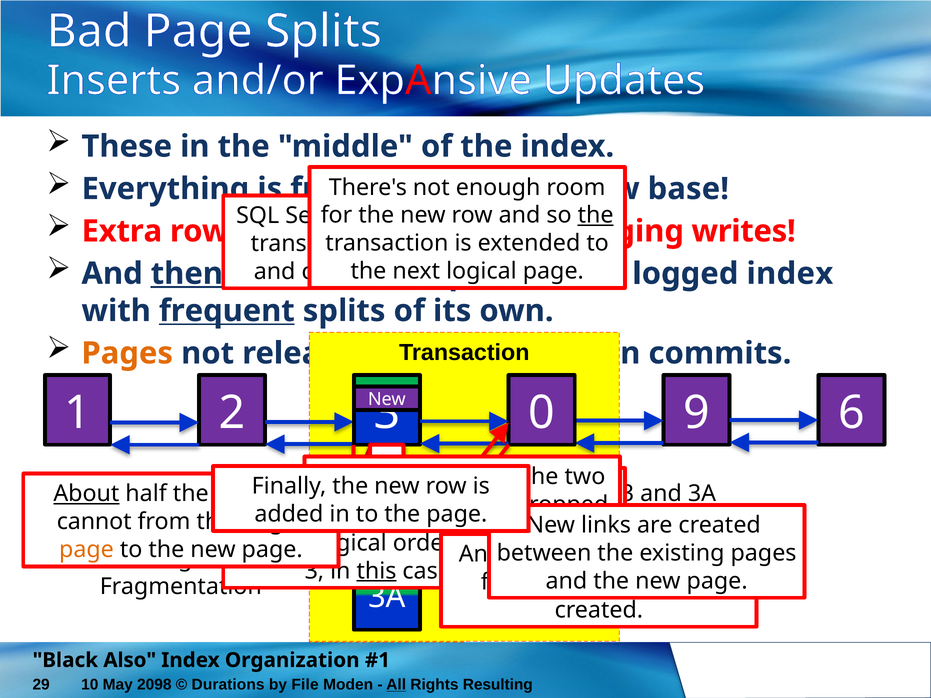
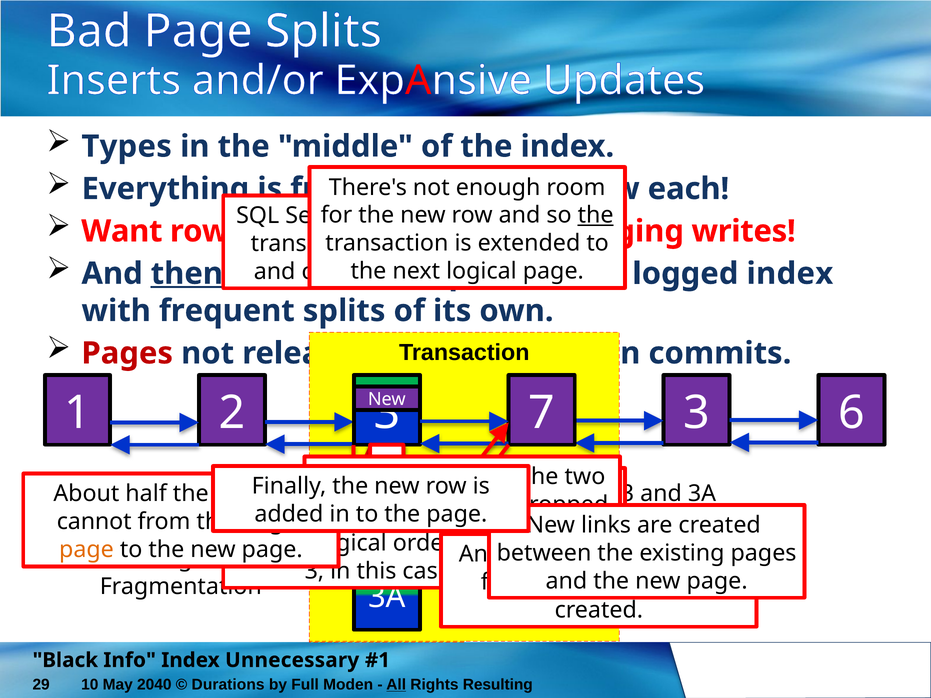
These: These -> Types (127, 146)
base: base -> each (688, 189)
Extra: Extra -> Want (122, 231)
frequent underline: present -> none (227, 311)
Pages colour: orange -> red (127, 353)
0: 0 -> 7 (542, 413)
2 9: 9 -> 3 (697, 413)
About underline: present -> none (86, 494)
this underline: present -> none (376, 571)
Also: Also -> Info (130, 660)
Organization: Organization -> Unnecessary (292, 660)
2098: 2098 -> 2040 (154, 685)
by File: File -> Full (305, 685)
